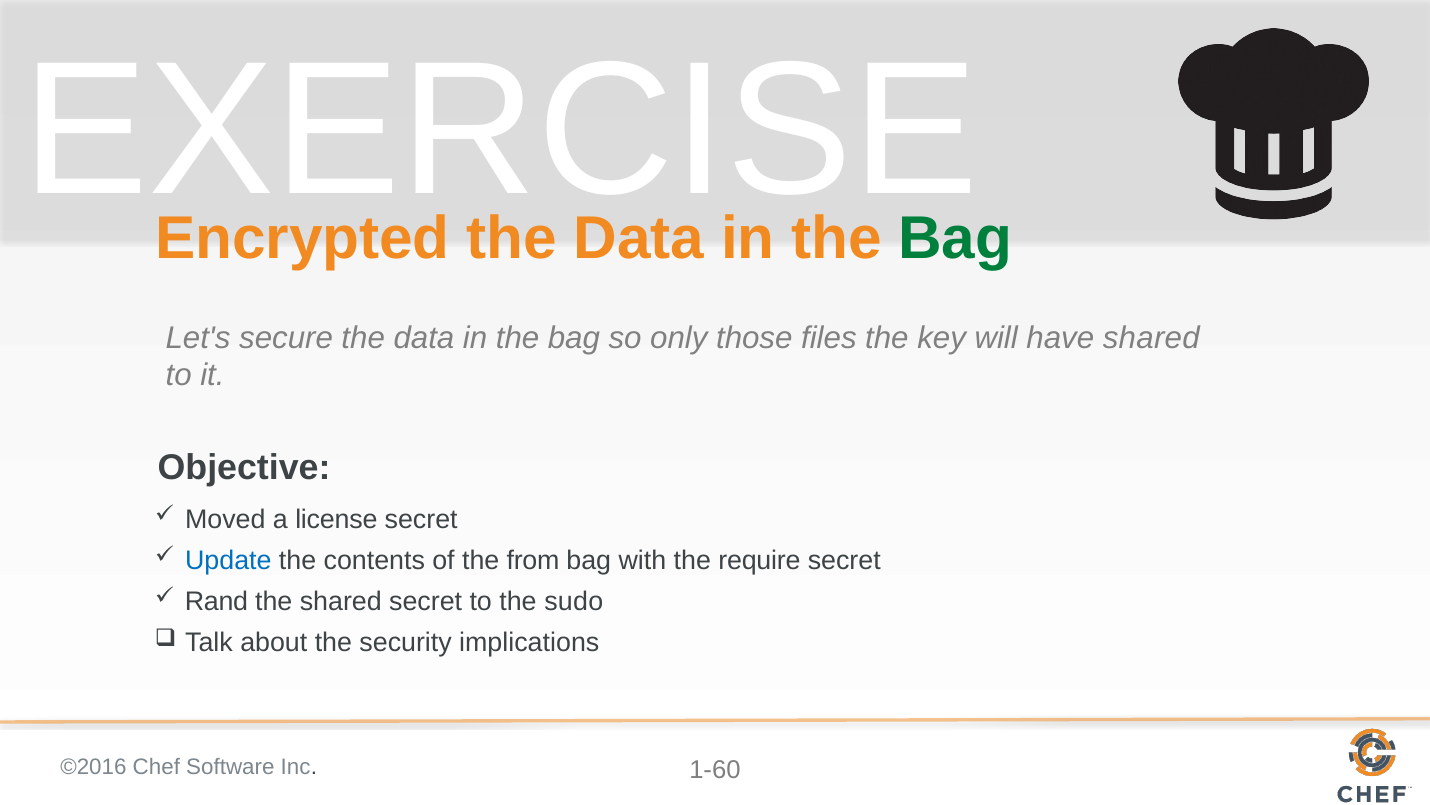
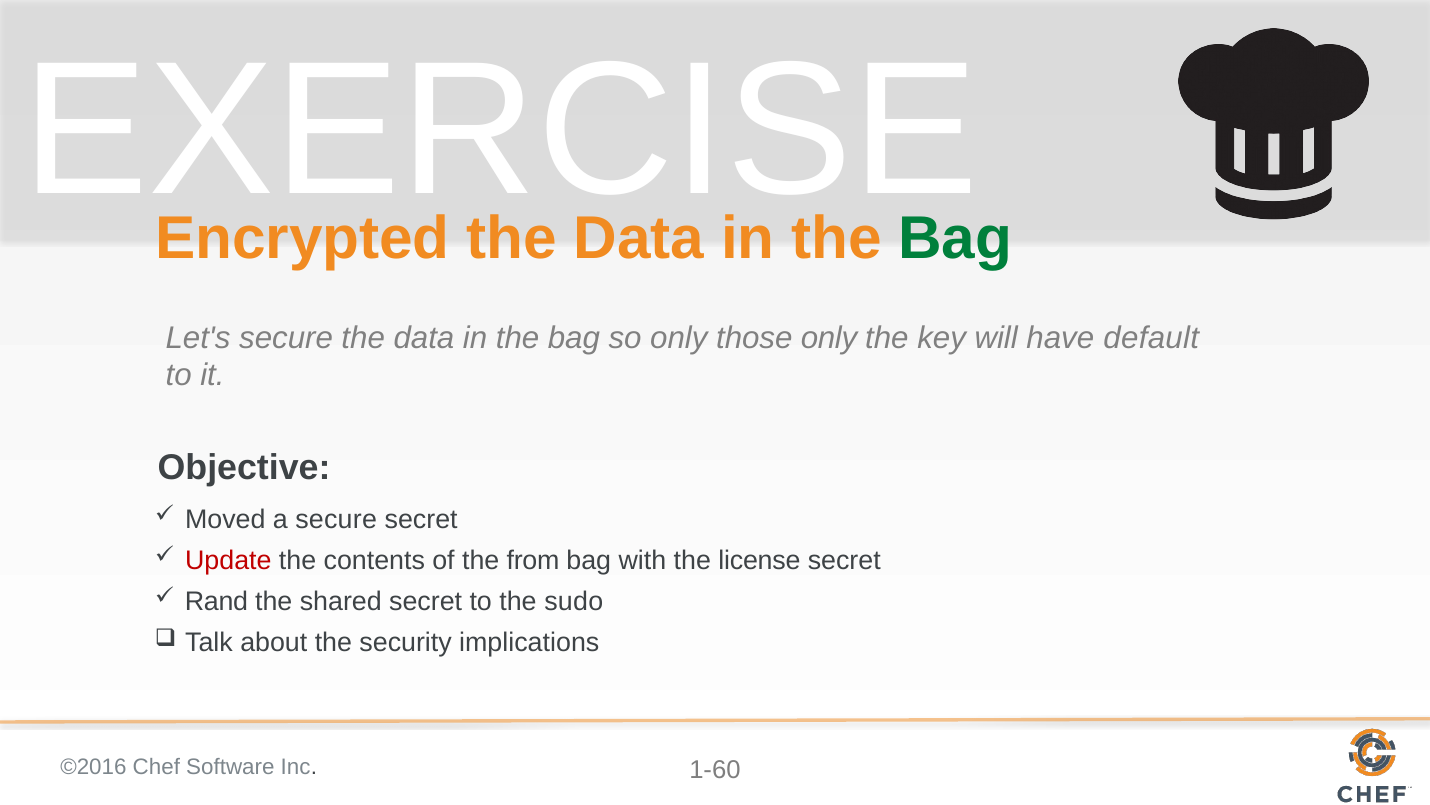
those files: files -> only (829, 337)
have shared: shared -> default (1151, 337)
a license: license -> secure (336, 519)
Update colour: blue -> red (228, 560)
require: require -> license (759, 560)
